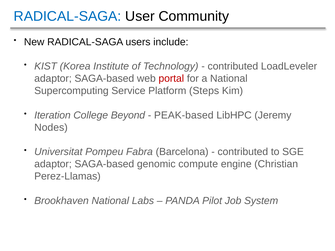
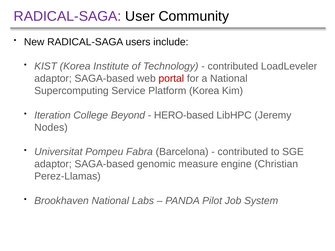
RADICAL-SAGA colour: blue -> purple (68, 16)
Platform Steps: Steps -> Korea (204, 91)
PEAK-based: PEAK-based -> HERO-based (184, 115)
compute: compute -> measure (198, 164)
